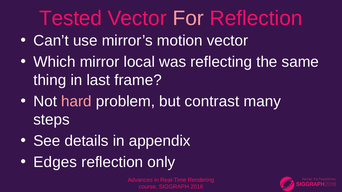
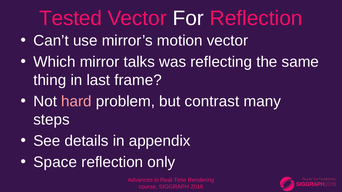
For colour: pink -> white (188, 18)
local: local -> talks (139, 62)
Edges: Edges -> Space (55, 162)
